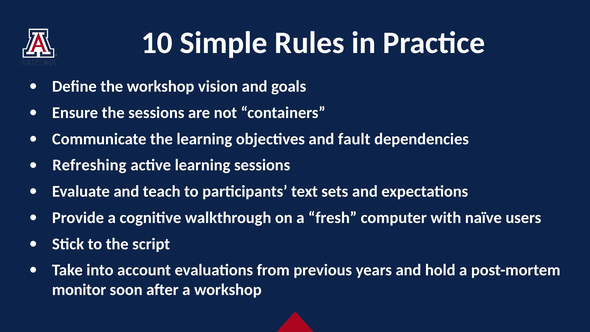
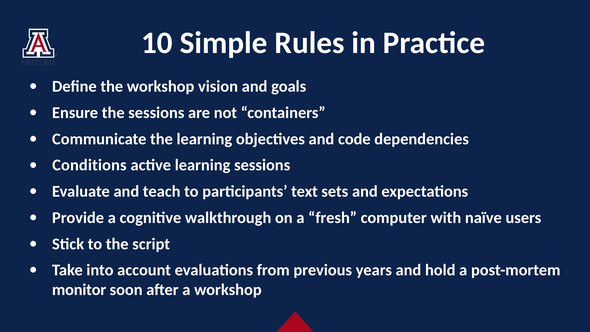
fault: fault -> code (354, 139)
Refreshing: Refreshing -> Conditions (89, 165)
